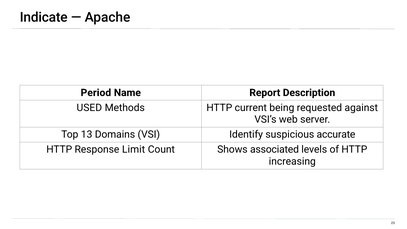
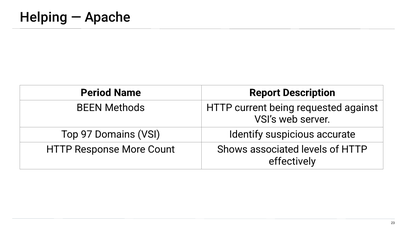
Indicate: Indicate -> Helping (44, 17)
USED: USED -> BEEN (89, 108)
13: 13 -> 97 (87, 135)
Limit: Limit -> More (134, 150)
increasing: increasing -> effectively (292, 162)
